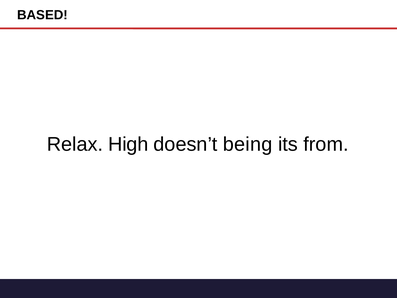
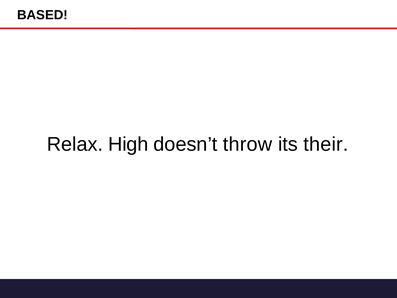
being: being -> throw (248, 144)
from: from -> their (326, 144)
